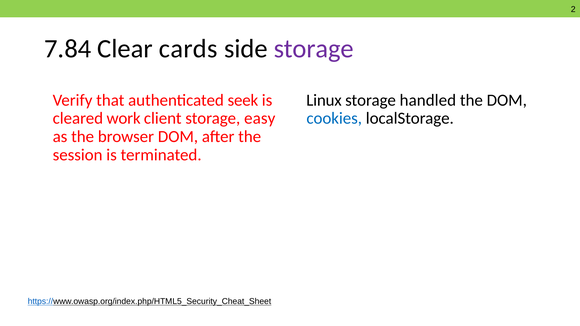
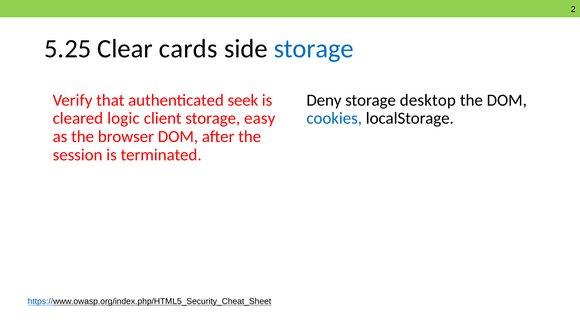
7.84: 7.84 -> 5.25 (68, 49)
storage colour: purple -> blue (314, 49)
Linux: Linux -> Deny (324, 100)
handled: handled -> desktop (428, 100)
work: work -> logic (123, 119)
